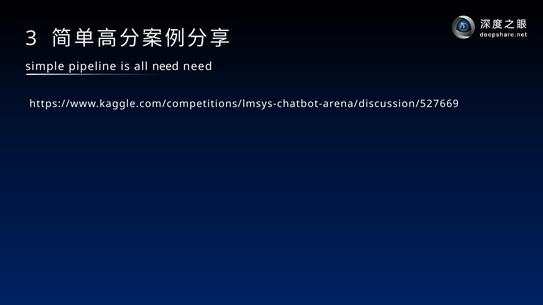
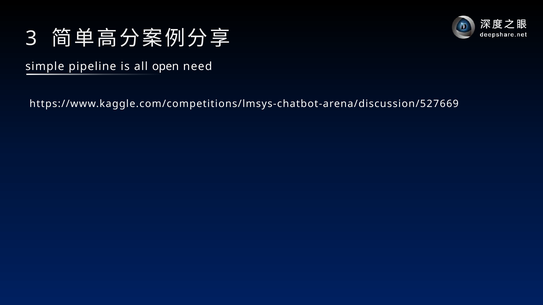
all need: need -> open (166, 66)
